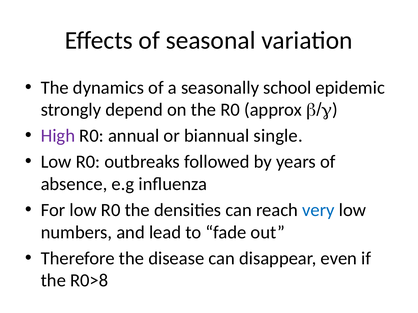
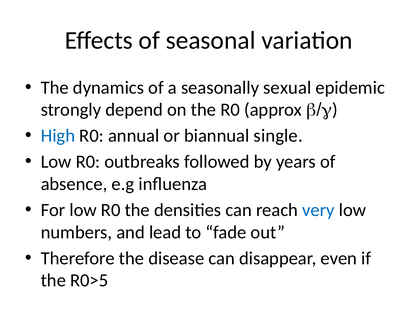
school: school -> sexual (287, 88)
High colour: purple -> blue (58, 136)
R0>8: R0>8 -> R0>5 (89, 281)
